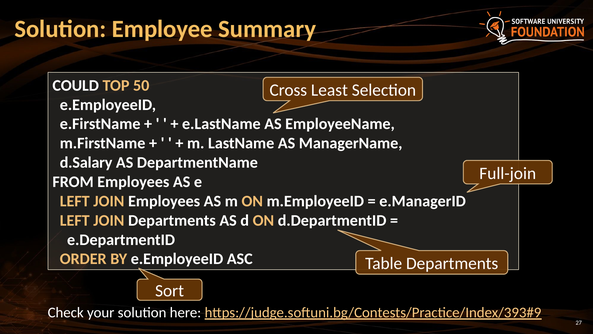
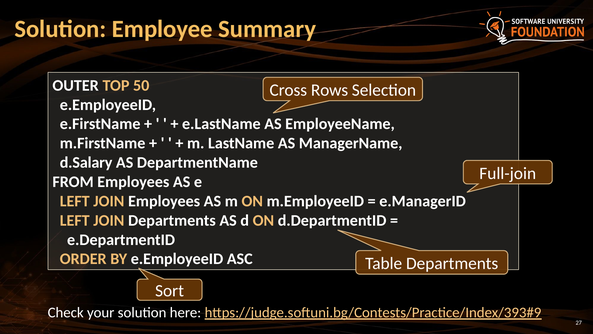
COULD: COULD -> OUTER (76, 85)
Least: Least -> Rows (330, 90)
